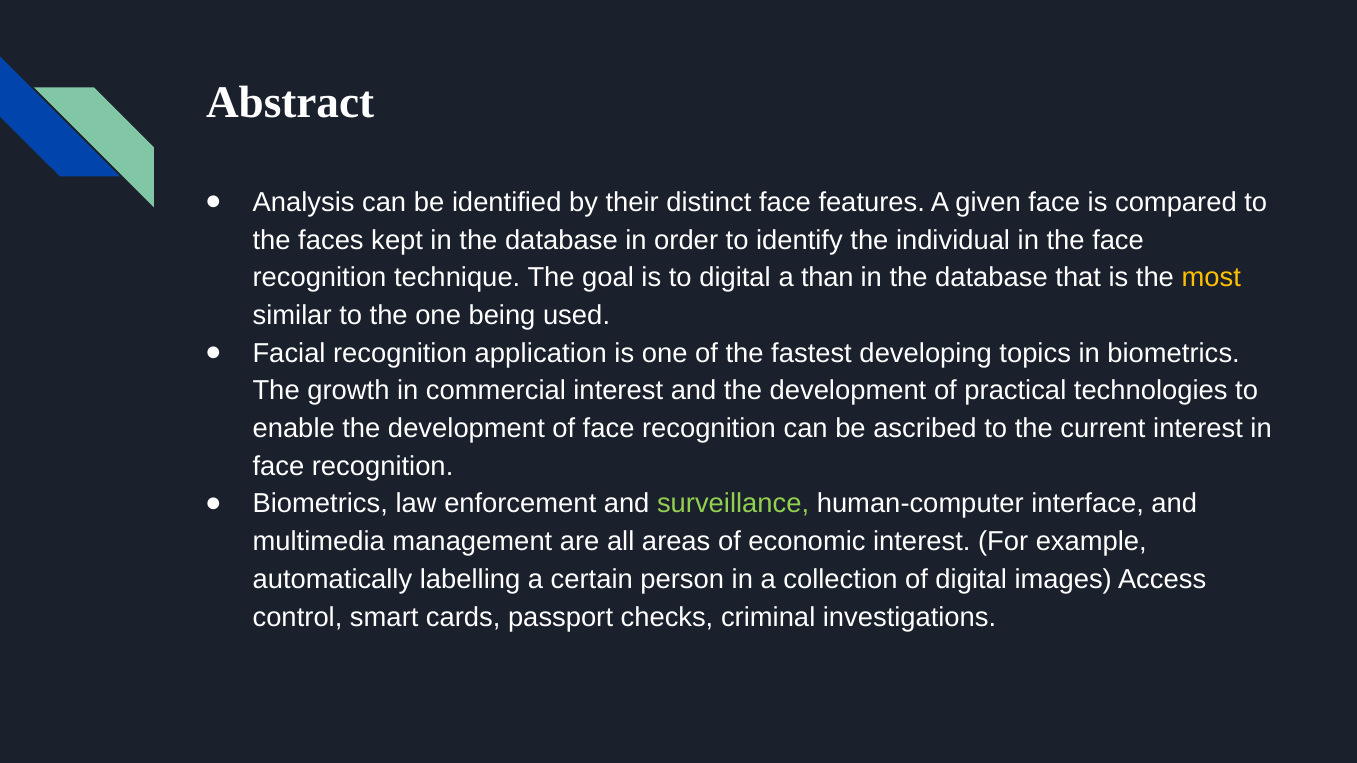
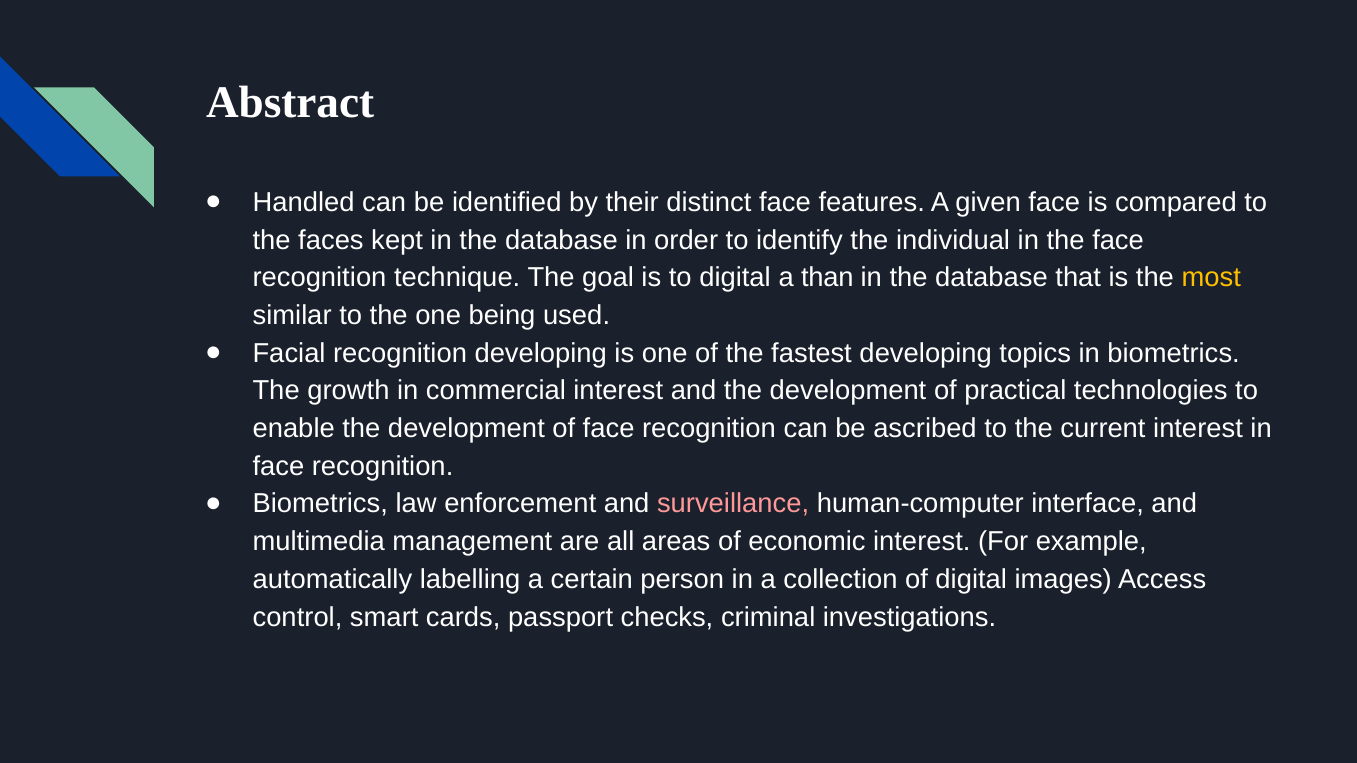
Analysis: Analysis -> Handled (304, 202)
recognition application: application -> developing (541, 353)
surveillance colour: light green -> pink (733, 504)
